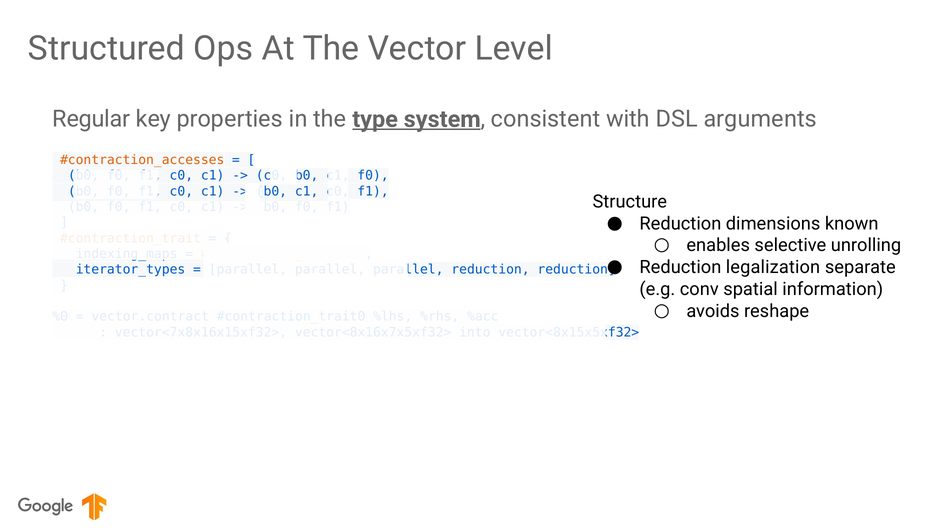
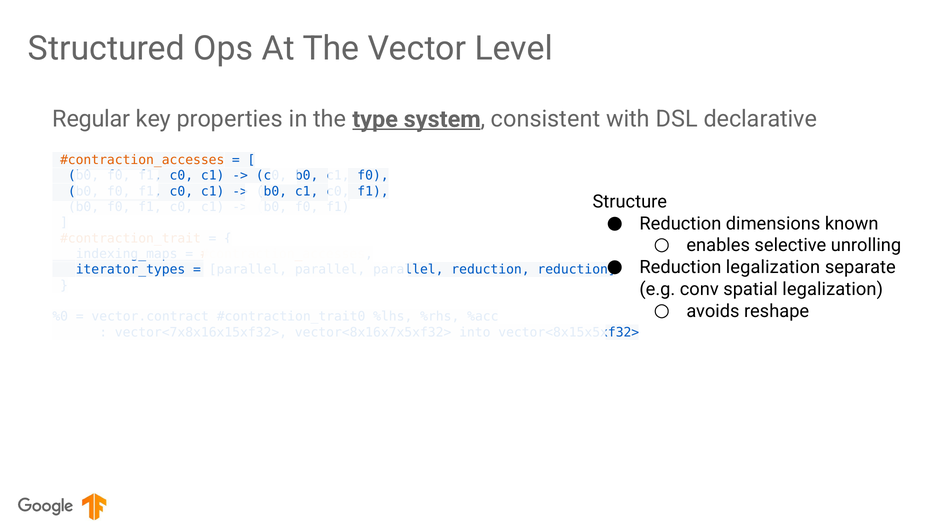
arguments: arguments -> declarative (760, 119)
spatial information: information -> legalization (833, 289)
